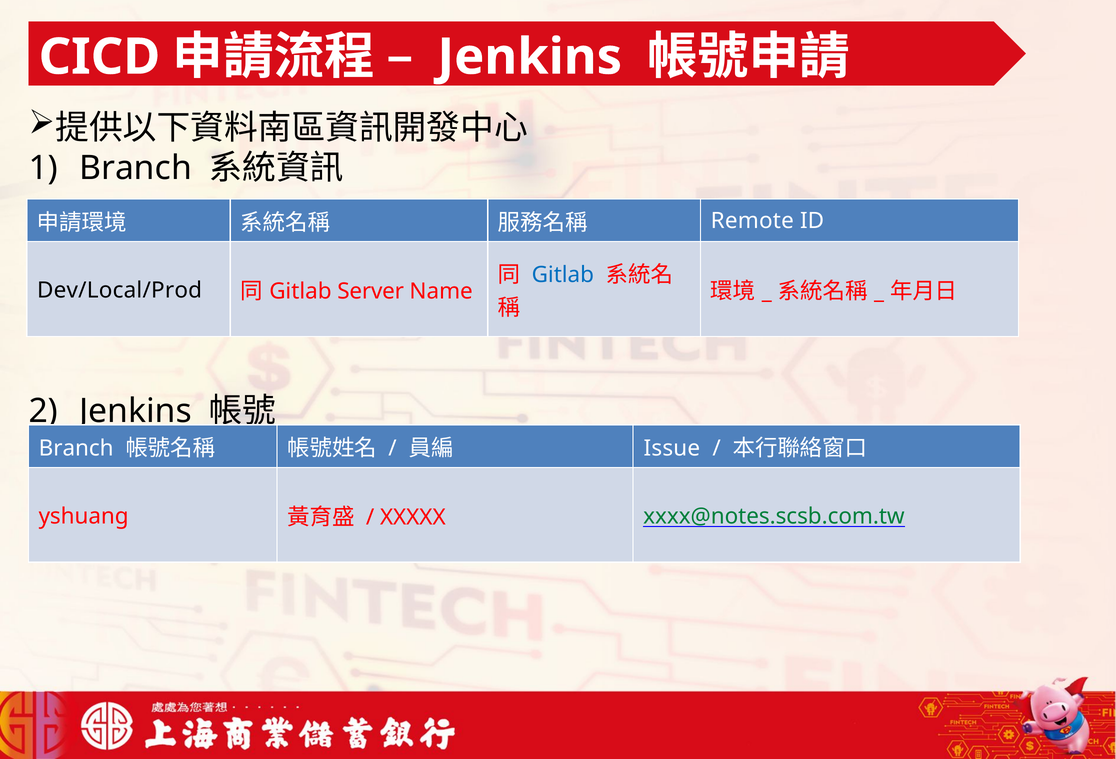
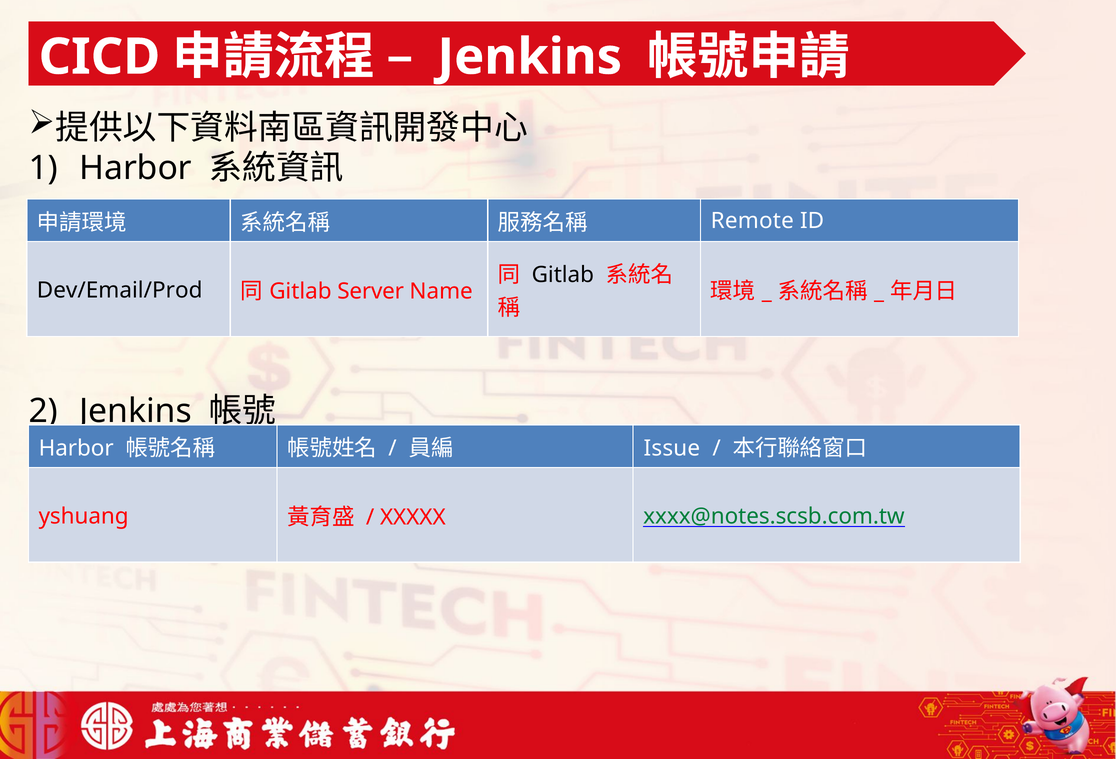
Branch: Branch -> Harbor (136, 168)
Gitlab colour: blue -> black (563, 275)
Dev/Local/Prod: Dev/Local/Prod -> Dev/Email/Prod (120, 290)
Branch: Branch -> Harbor (76, 448)
